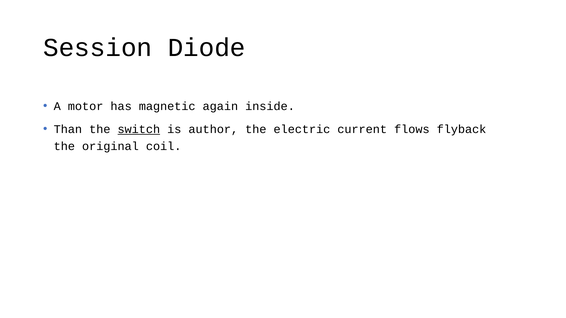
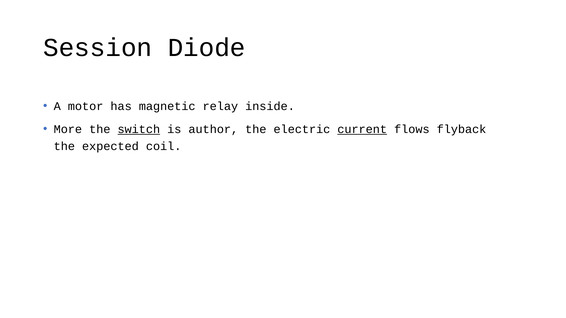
again: again -> relay (220, 106)
Than: Than -> More (68, 129)
current underline: none -> present (362, 129)
original: original -> expected (110, 146)
